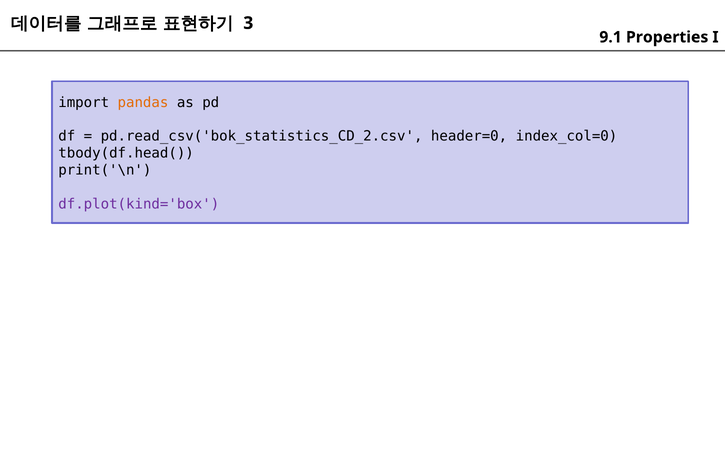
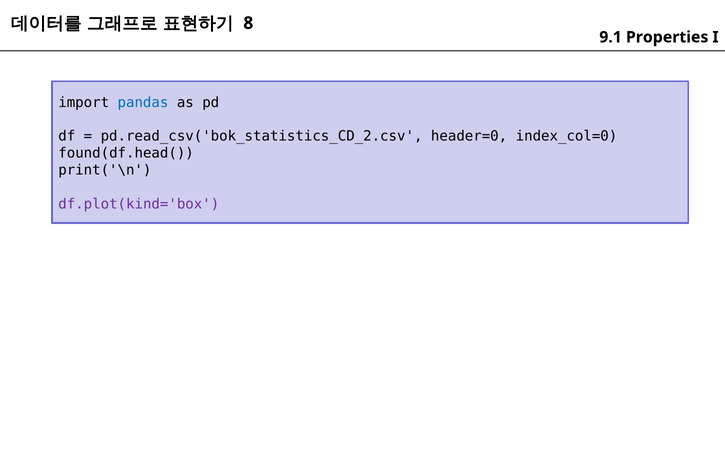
3: 3 -> 8 (248, 23)
pandas colour: orange -> blue (143, 102)
tbody(df.head(: tbody(df.head( -> found(df.head( (126, 153)
